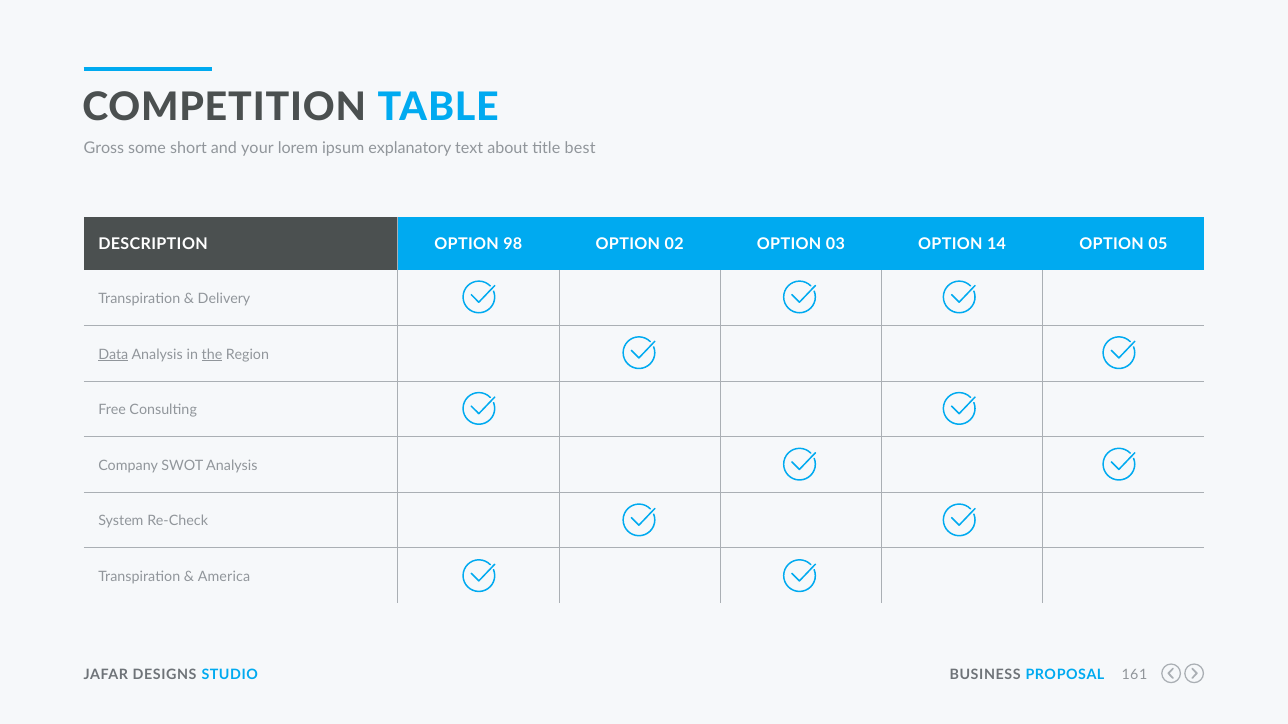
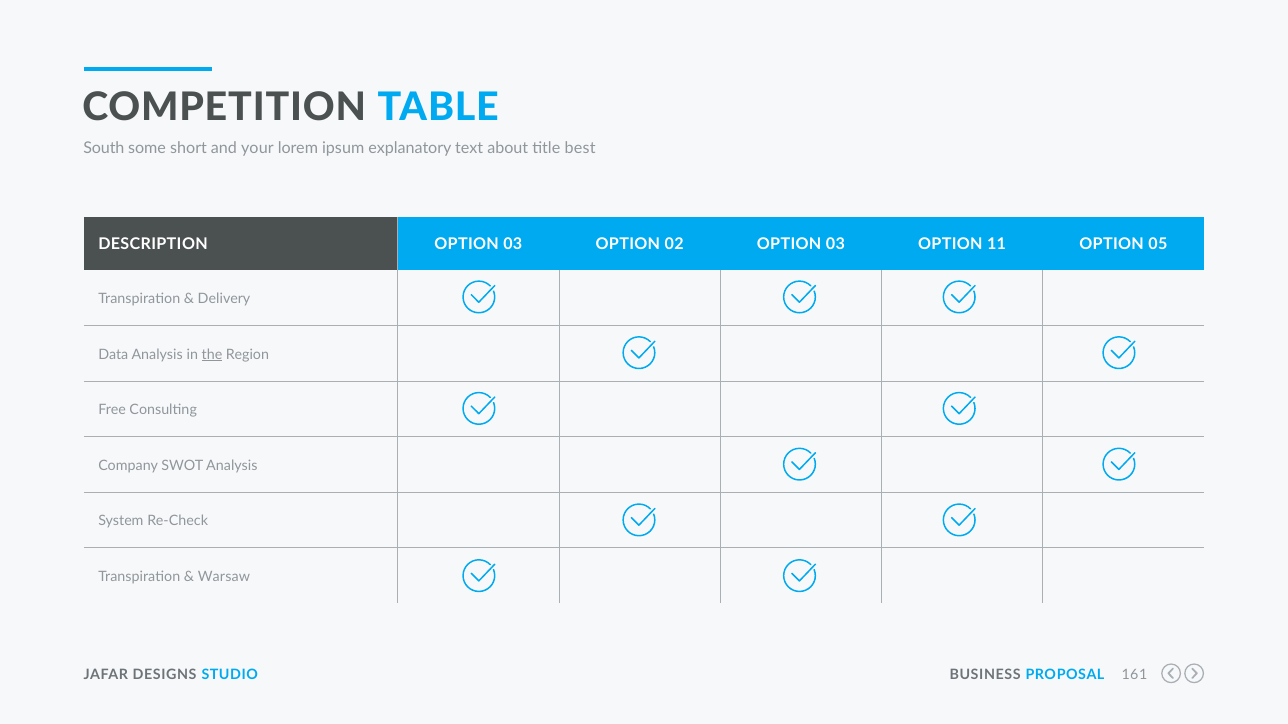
Gross: Gross -> South (104, 148)
DESCRIPTION OPTION 98: 98 -> 03 (513, 245)
14: 14 -> 11 (997, 245)
Data underline: present -> none (113, 355)
America: America -> Warsaw (224, 577)
